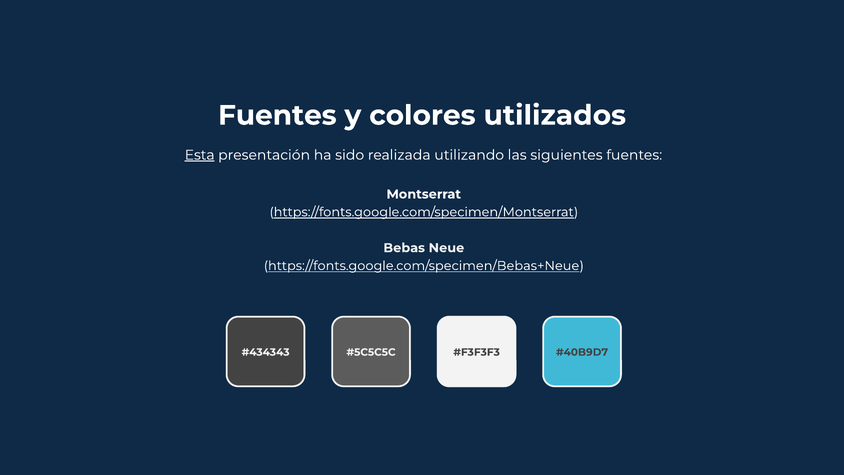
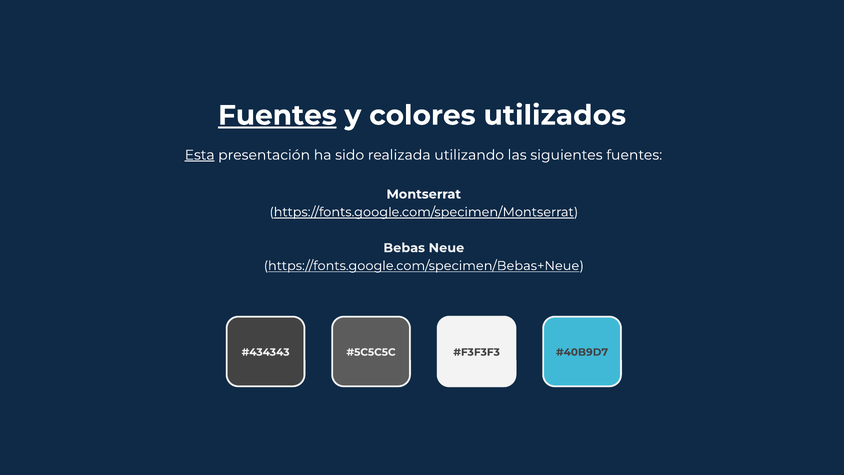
Fuentes underline: none -> present (277, 115)
